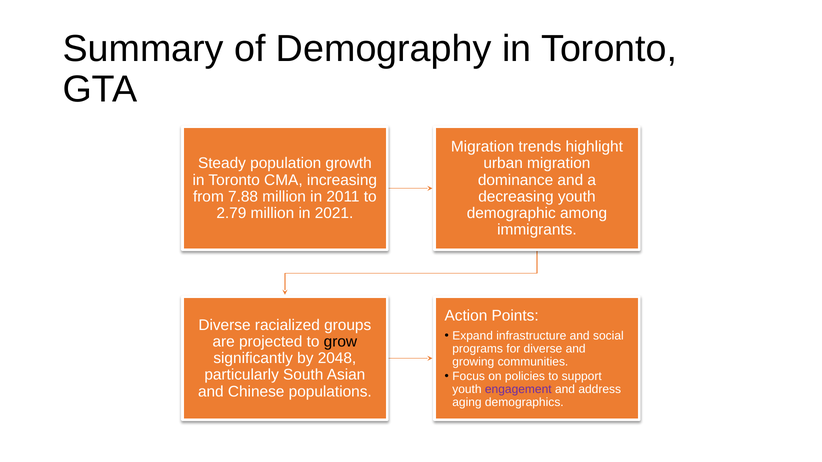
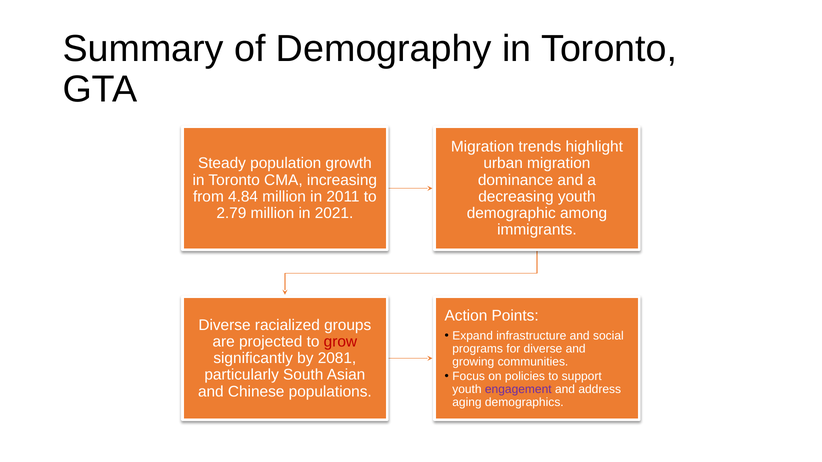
7.88: 7.88 -> 4.84 (243, 197)
grow colour: black -> red (340, 342)
2048: 2048 -> 2081 (337, 358)
